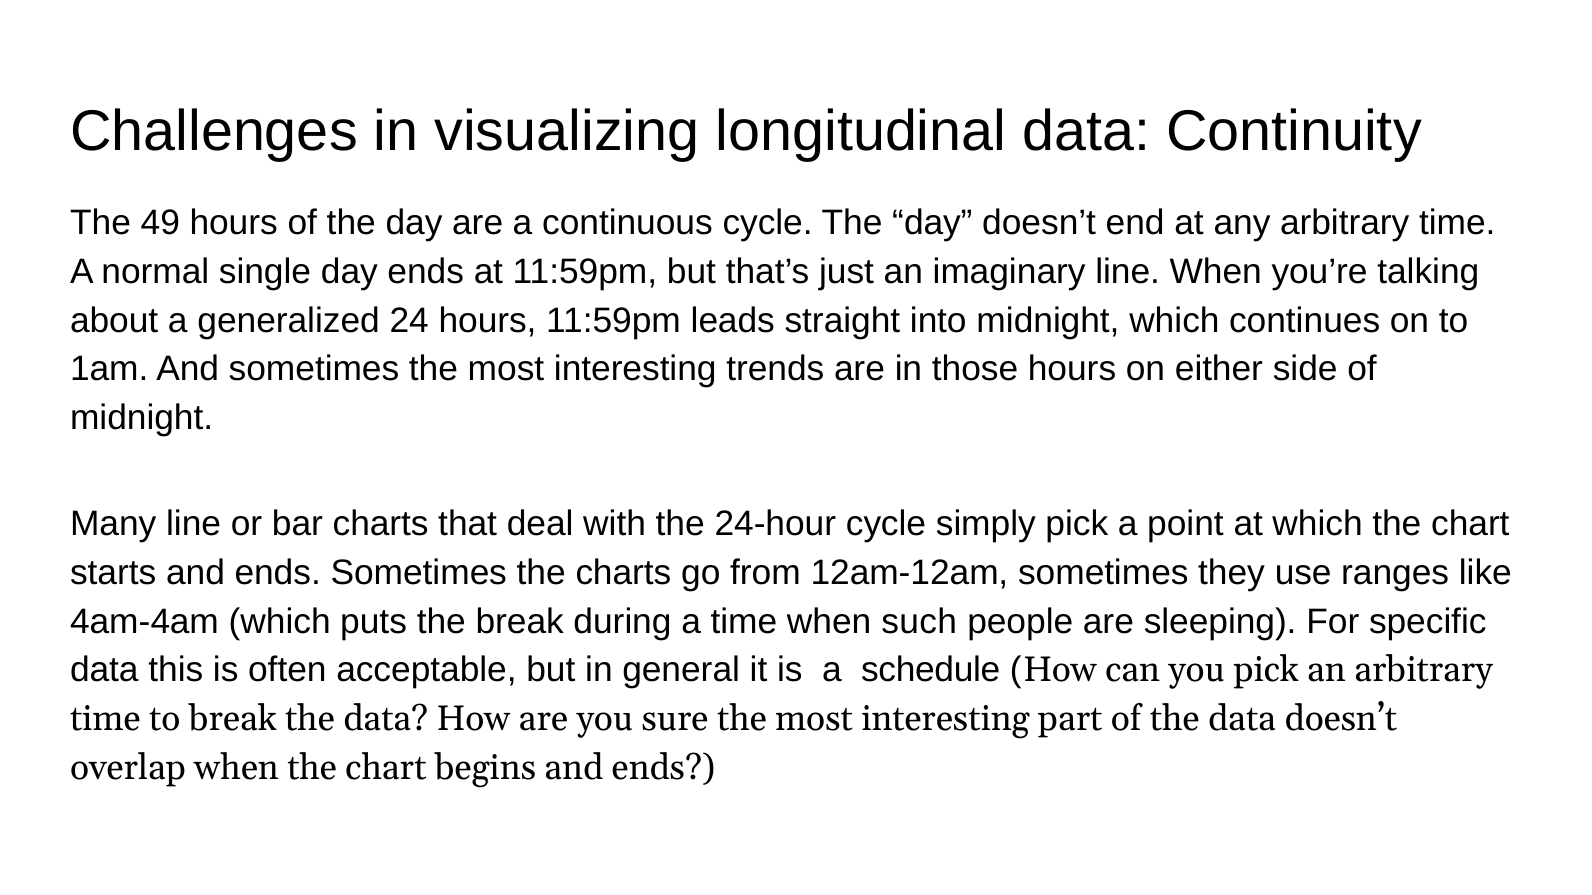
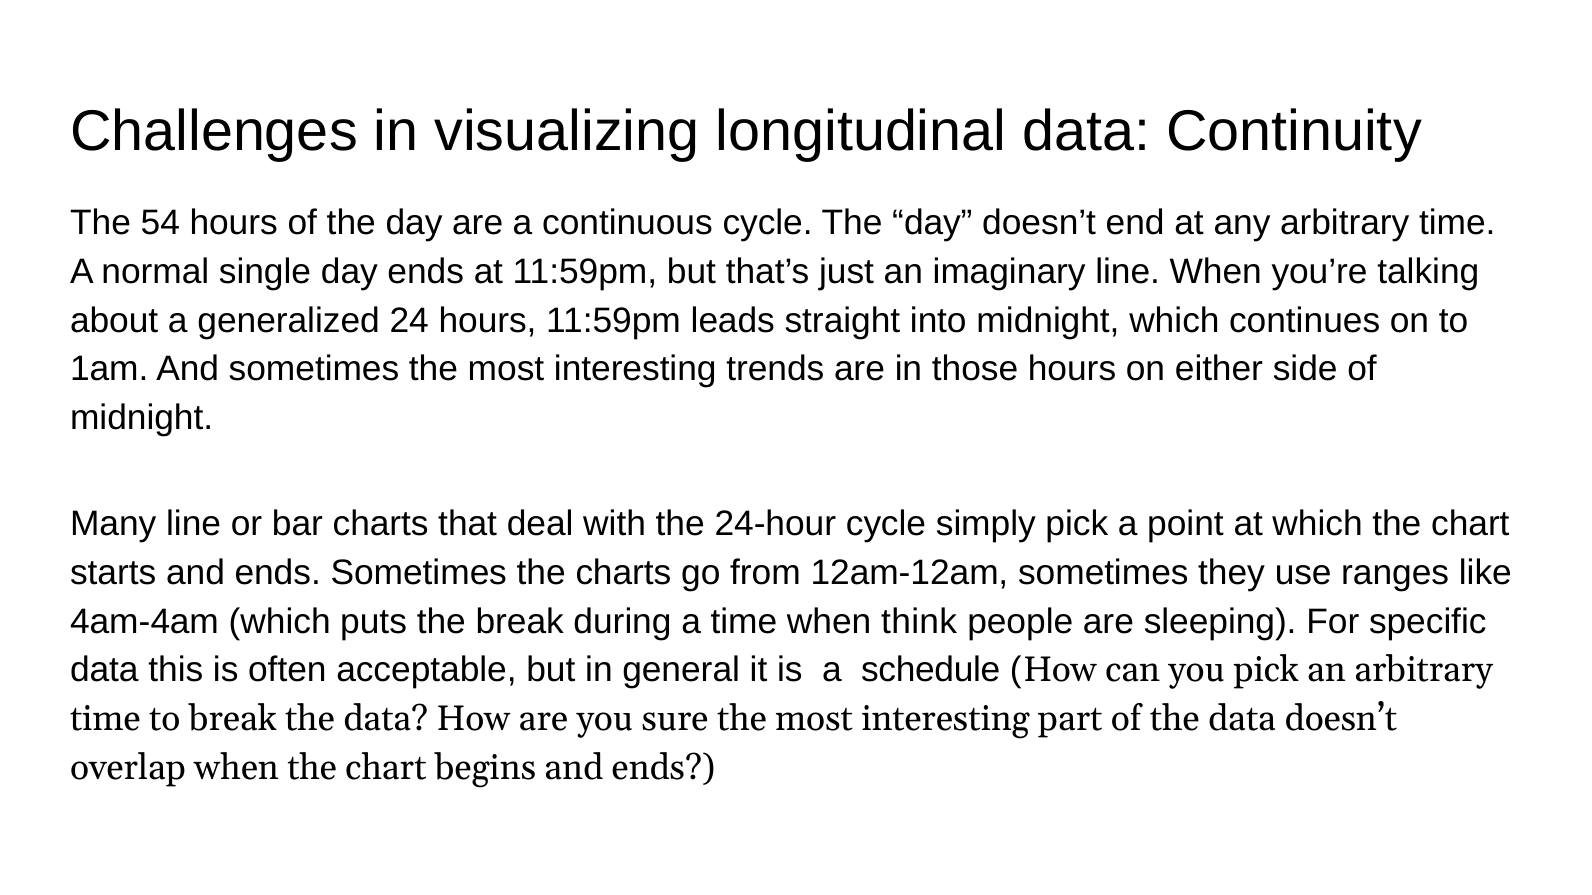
49: 49 -> 54 (160, 223)
such: such -> think (919, 622)
